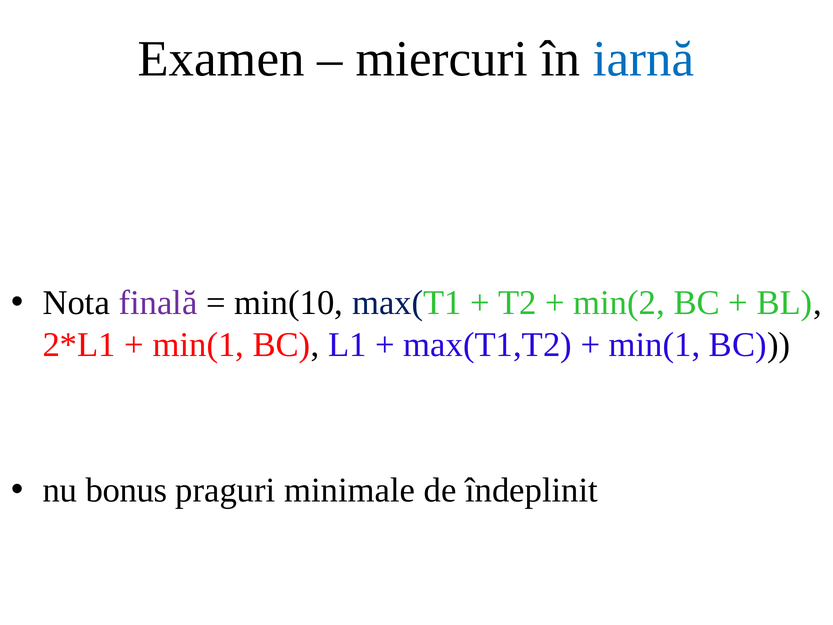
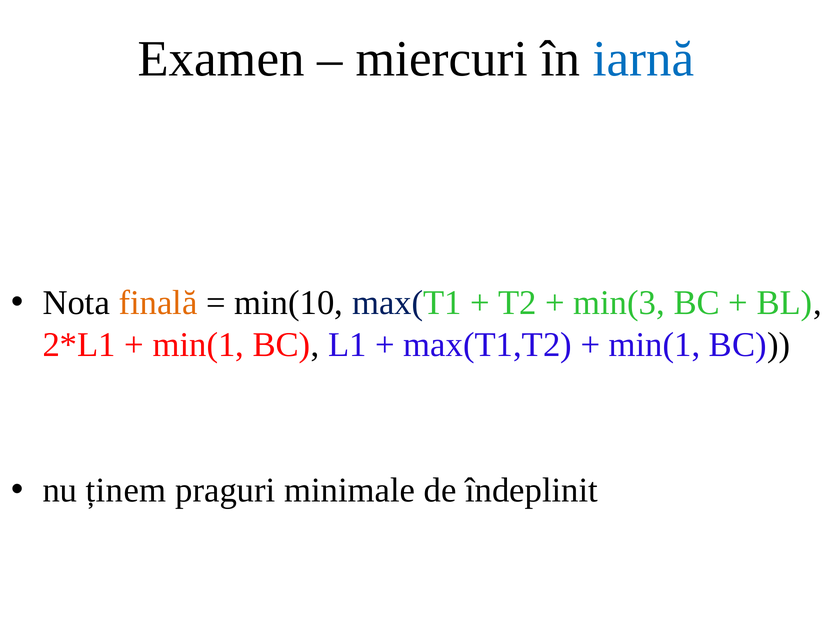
finală colour: purple -> orange (158, 303)
min(2: min(2 -> min(3 (619, 303)
bonus: bonus -> ținem (126, 490)
